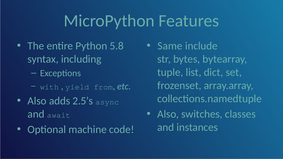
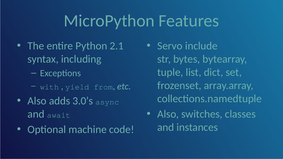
5.8: 5.8 -> 2.1 (117, 46)
Same: Same -> Servo (170, 46)
2.5’s: 2.5’s -> 3.0’s (83, 101)
